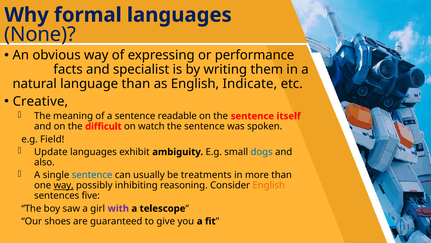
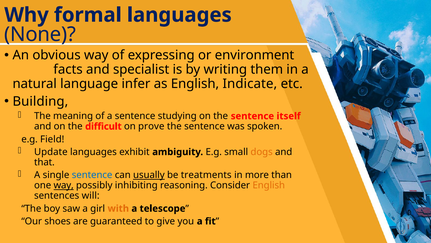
performance: performance -> environment (255, 55)
language than: than -> infer (136, 84)
Creative: Creative -> Building (40, 101)
readable: readable -> studying (177, 116)
watch: watch -> prove (151, 126)
dogs colour: blue -> orange (262, 152)
also: also -> that (44, 162)
usually underline: none -> present (149, 175)
five: five -> will (91, 195)
with colour: purple -> orange (118, 208)
